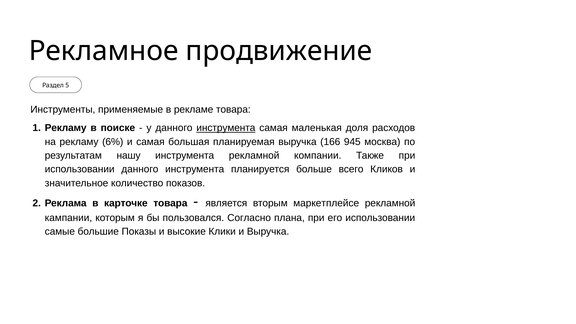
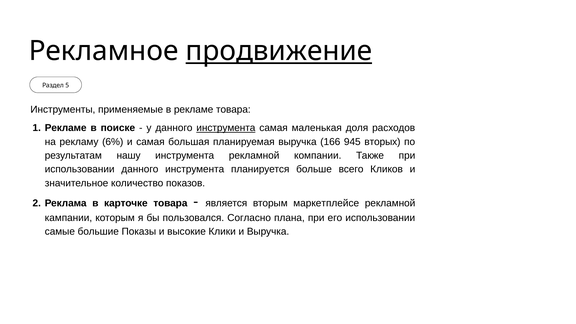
продвижение underline: none -> present (279, 51)
Рекламу: Рекламу -> Рекламе (66, 128)
москва: москва -> вторых (382, 142)
